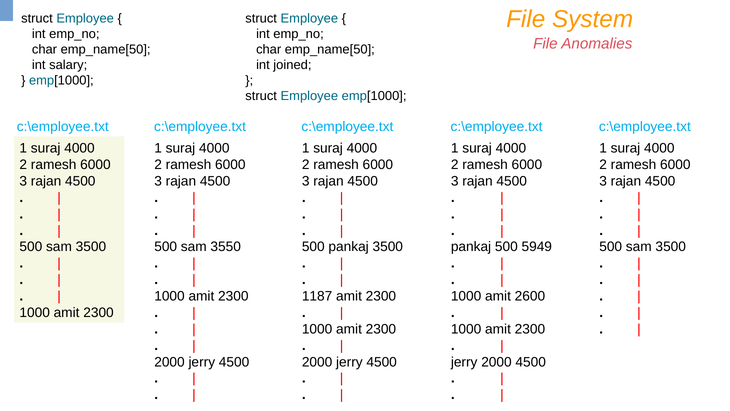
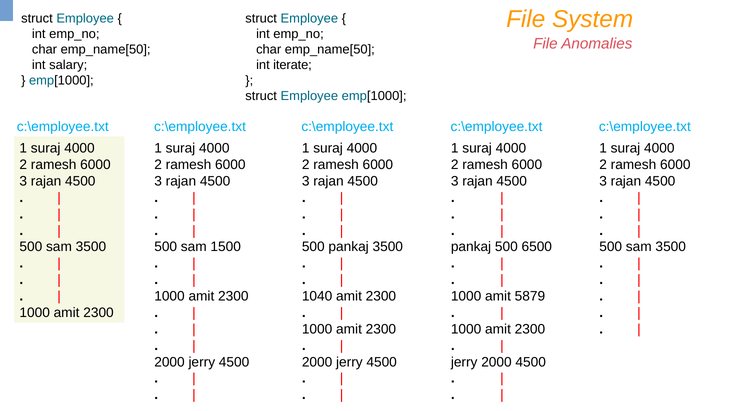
joined: joined -> iterate (292, 65)
3550: 3550 -> 1500 (226, 247)
5949: 5949 -> 6500 (537, 247)
1187: 1187 -> 1040 (317, 296)
2600: 2600 -> 5879 (530, 296)
